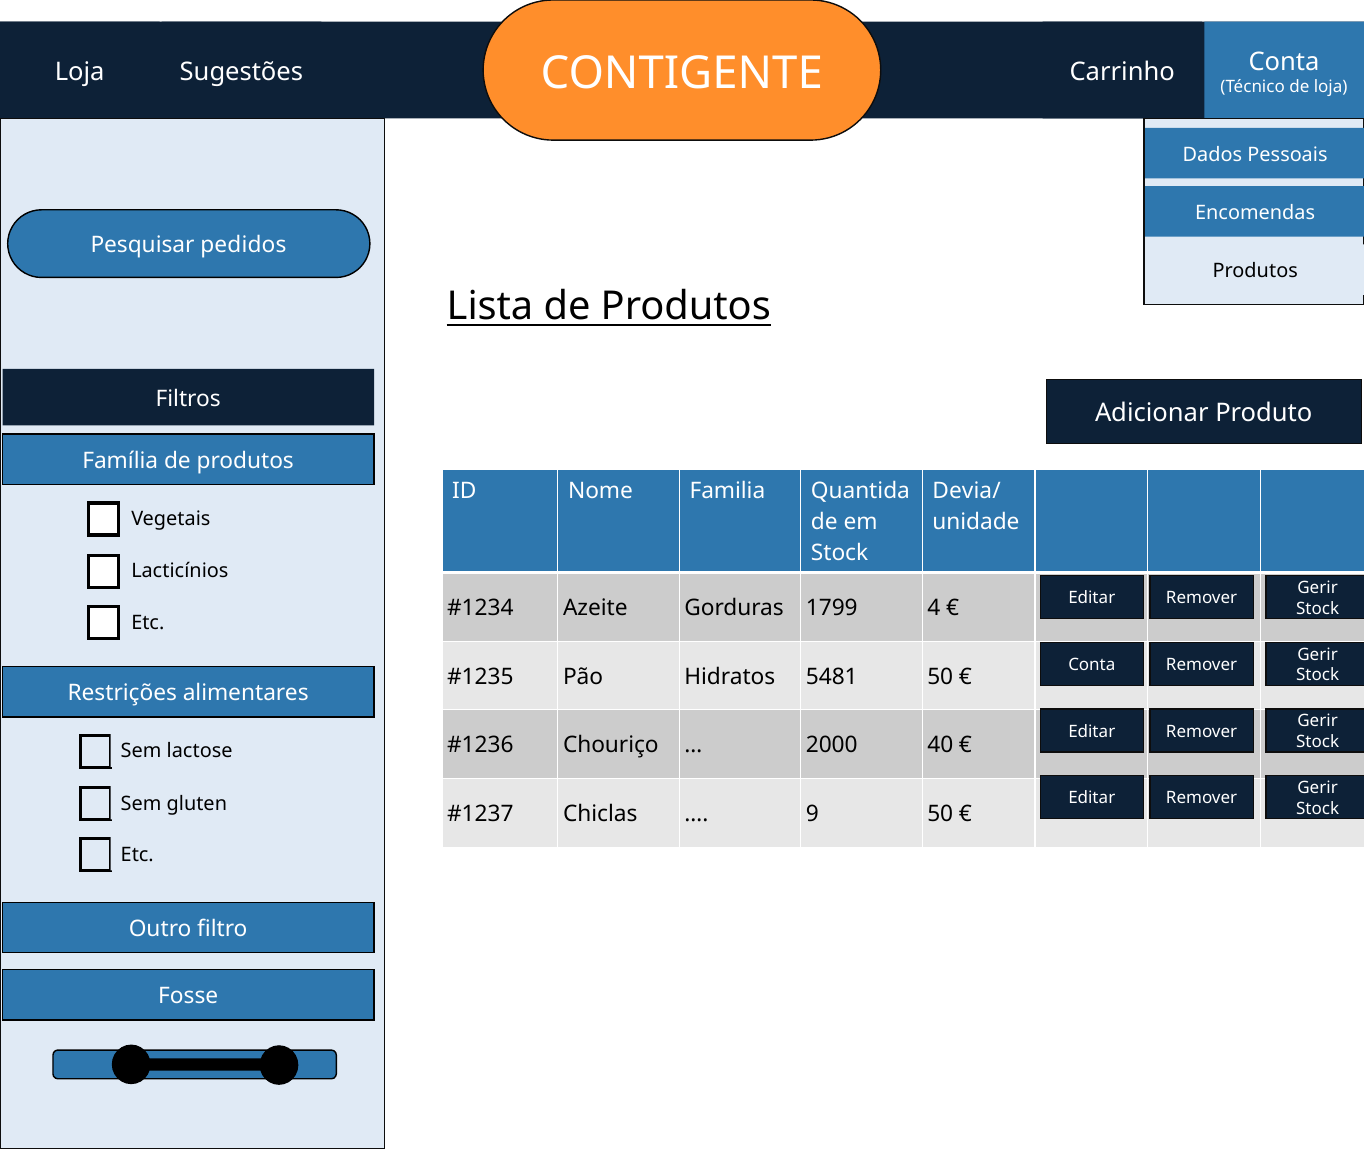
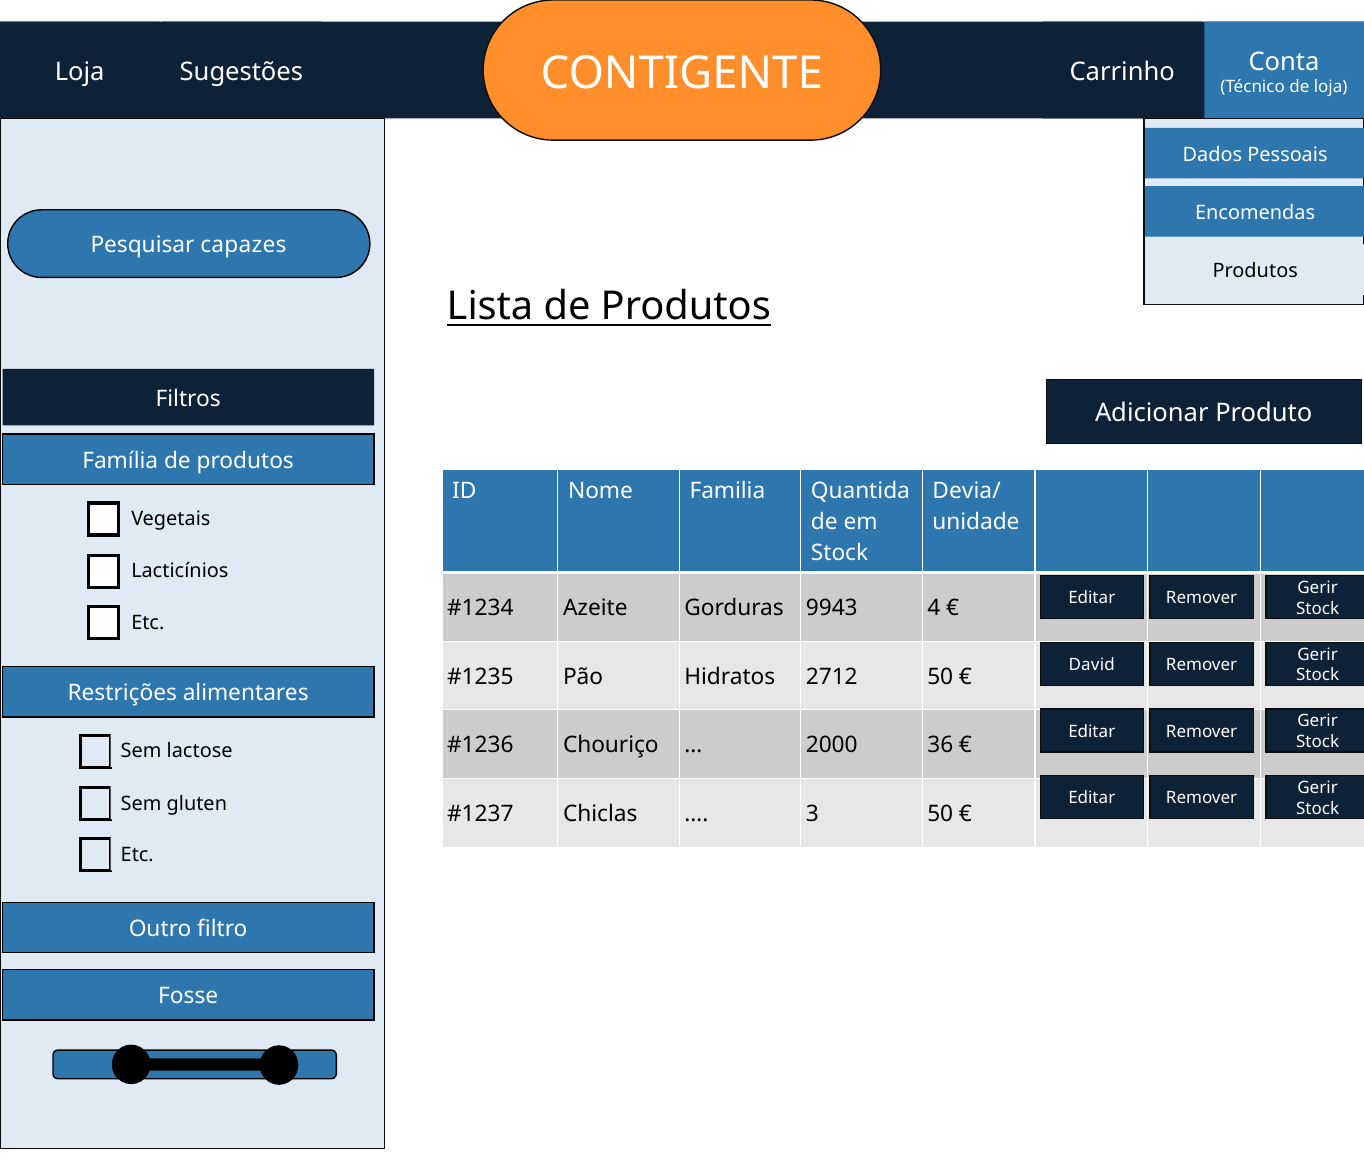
pedidos: pedidos -> capazes (243, 245)
1799: 1799 -> 9943 (832, 608)
Conta: Conta -> David (1092, 665)
5481: 5481 -> 2712 (832, 677)
40: 40 -> 36 (940, 745)
9: 9 -> 3 (812, 814)
